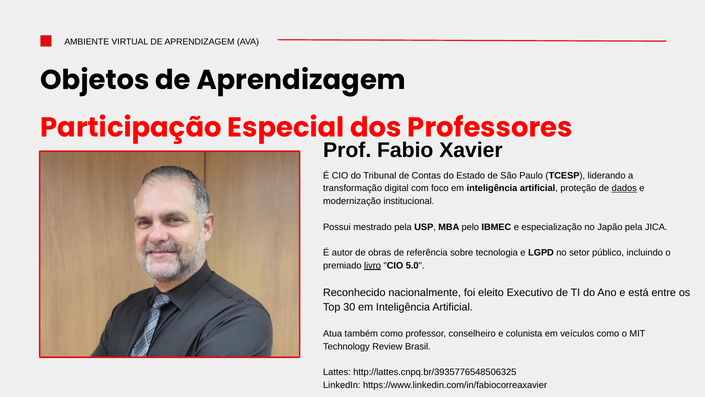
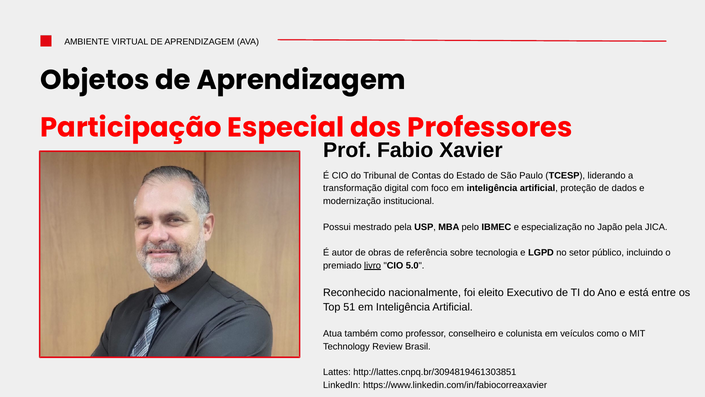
dados underline: present -> none (624, 188)
30: 30 -> 51 (349, 307)
http://lattes.cnpq.br/3935776548506325: http://lattes.cnpq.br/3935776548506325 -> http://lattes.cnpq.br/3094819461303851 (435, 372)
